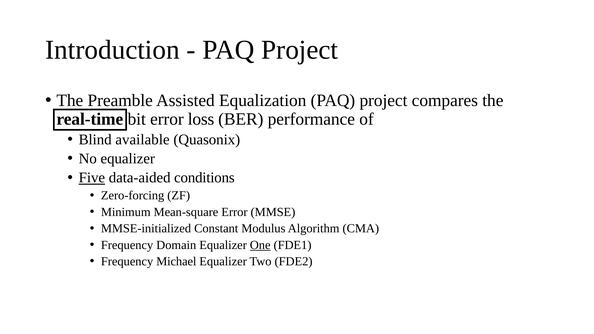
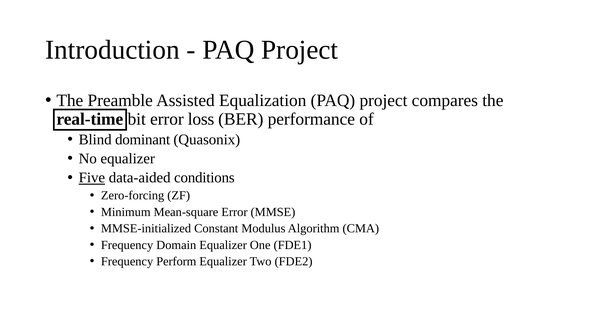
available: available -> dominant (143, 140)
One underline: present -> none (260, 245)
Michael: Michael -> Perform (176, 261)
